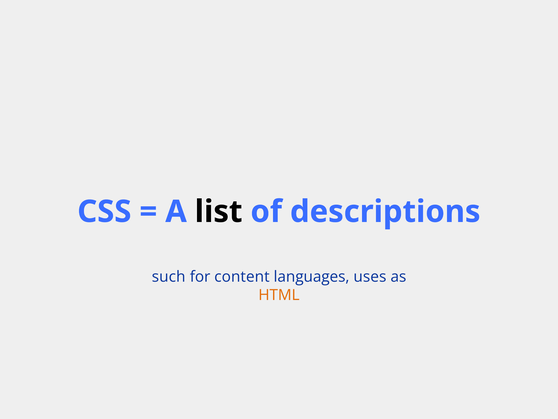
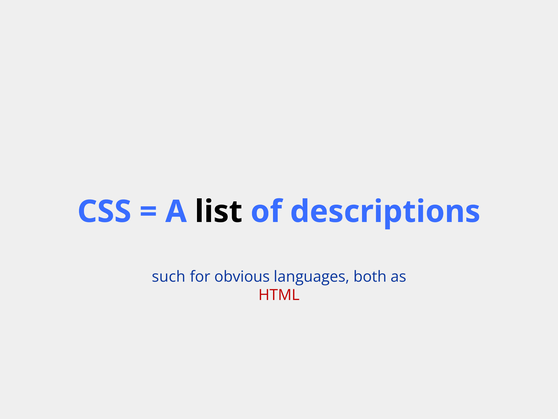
content: content -> obvious (242, 276)
uses: uses -> both (370, 276)
HTML colour: orange -> red (279, 295)
